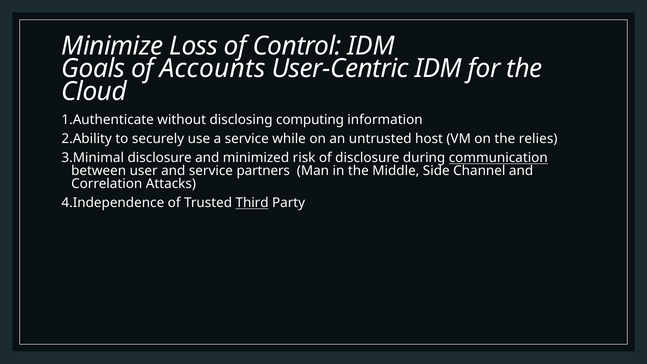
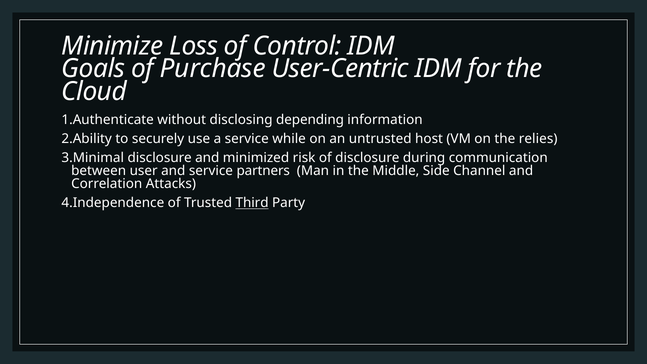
Accounts: Accounts -> Purchase (213, 69)
computing: computing -> depending (310, 120)
communication underline: present -> none (498, 158)
